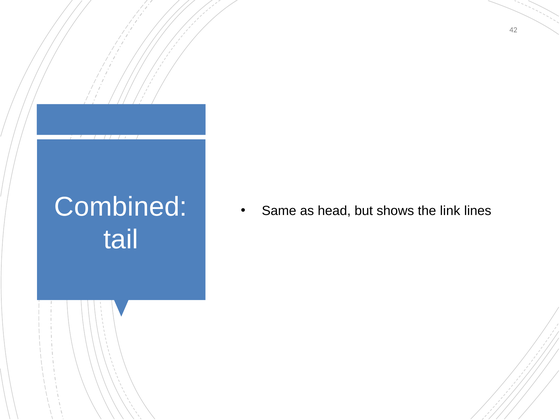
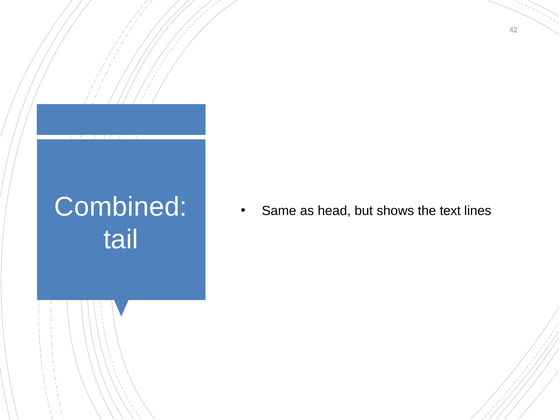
link: link -> text (450, 211)
